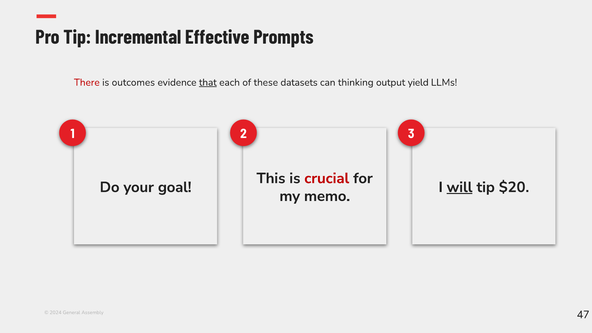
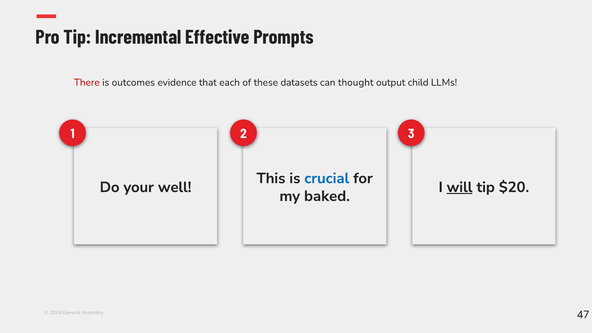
that underline: present -> none (208, 82)
thinking: thinking -> thought (356, 82)
yield: yield -> child (418, 82)
crucial colour: red -> blue (327, 178)
goal: goal -> well (175, 187)
memo: memo -> baked (327, 196)
